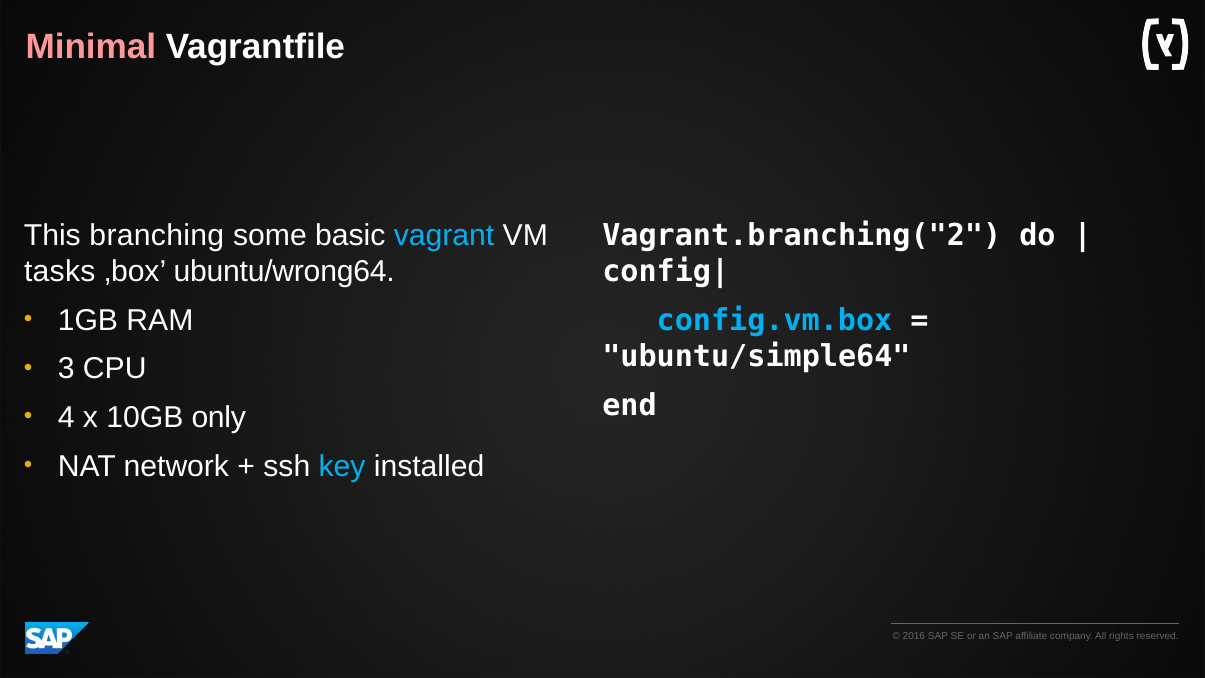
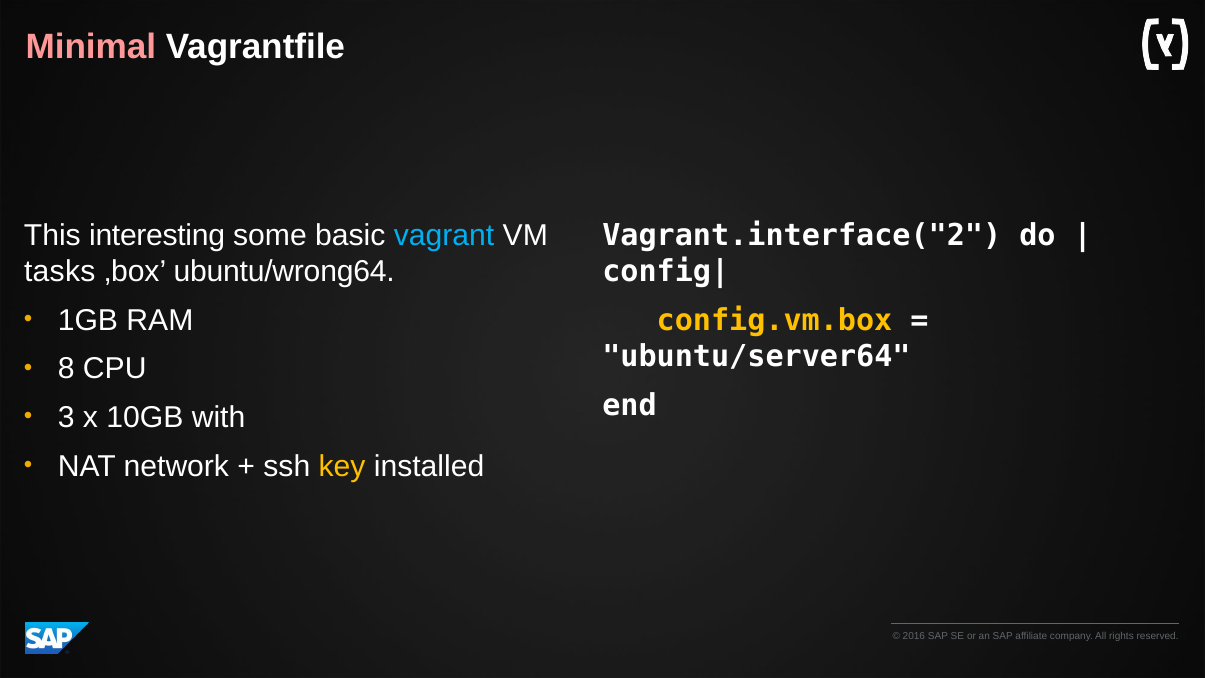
branching: branching -> interesting (157, 235)
Vagrant.branching("2: Vagrant.branching("2 -> Vagrant.interface("2 (802, 235)
config.vm.box colour: light blue -> yellow (775, 320)
ubuntu/simple64: ubuntu/simple64 -> ubuntu/server64 (756, 356)
3: 3 -> 8 (66, 369)
4: 4 -> 3 (66, 418)
only: only -> with (219, 418)
key colour: light blue -> yellow (342, 466)
